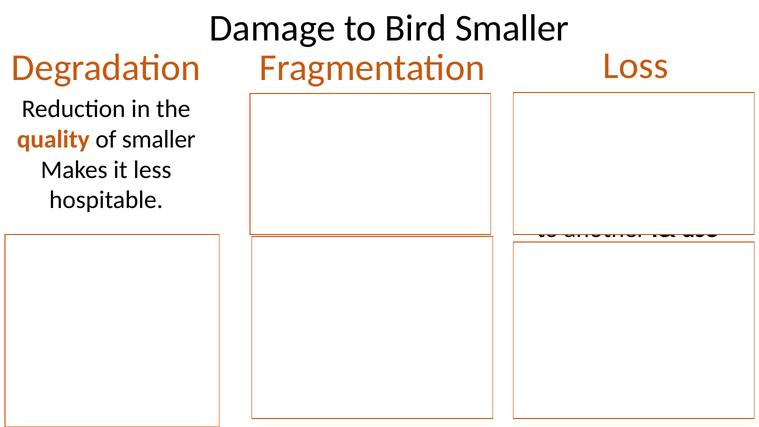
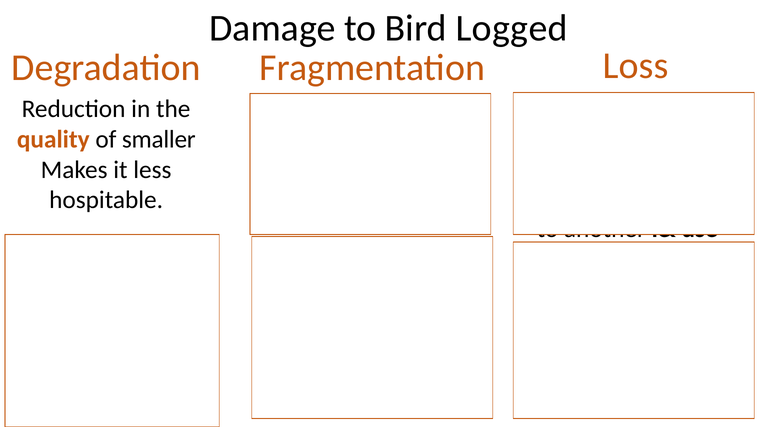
Bird Smaller: Smaller -> Logged (512, 28)
